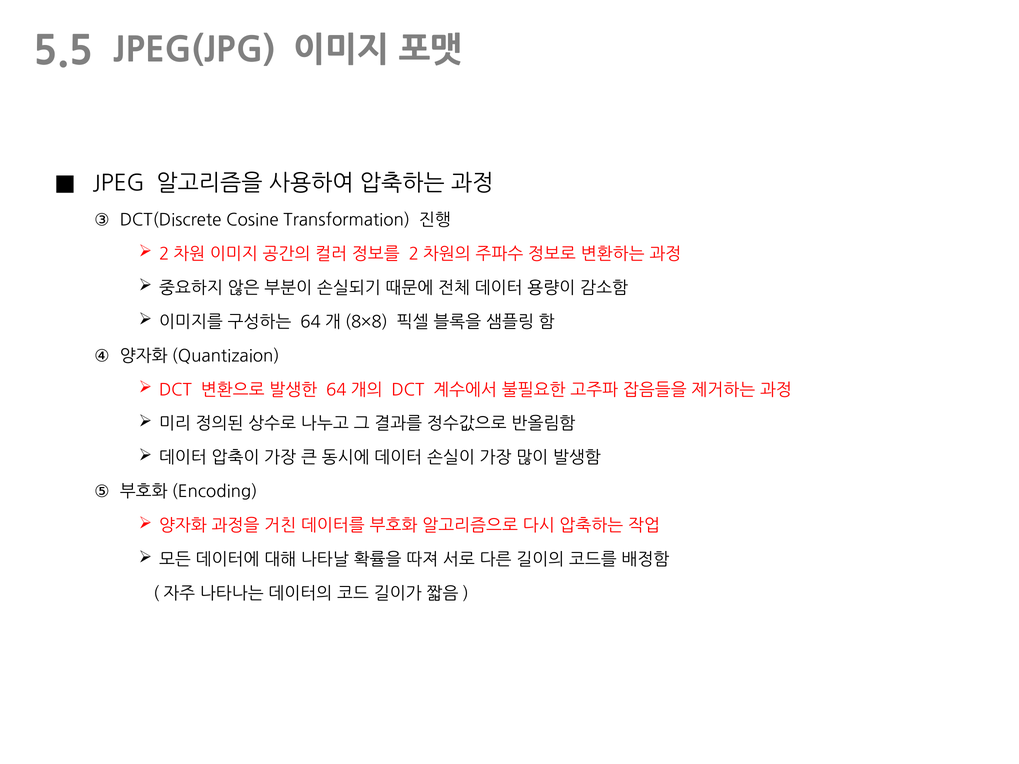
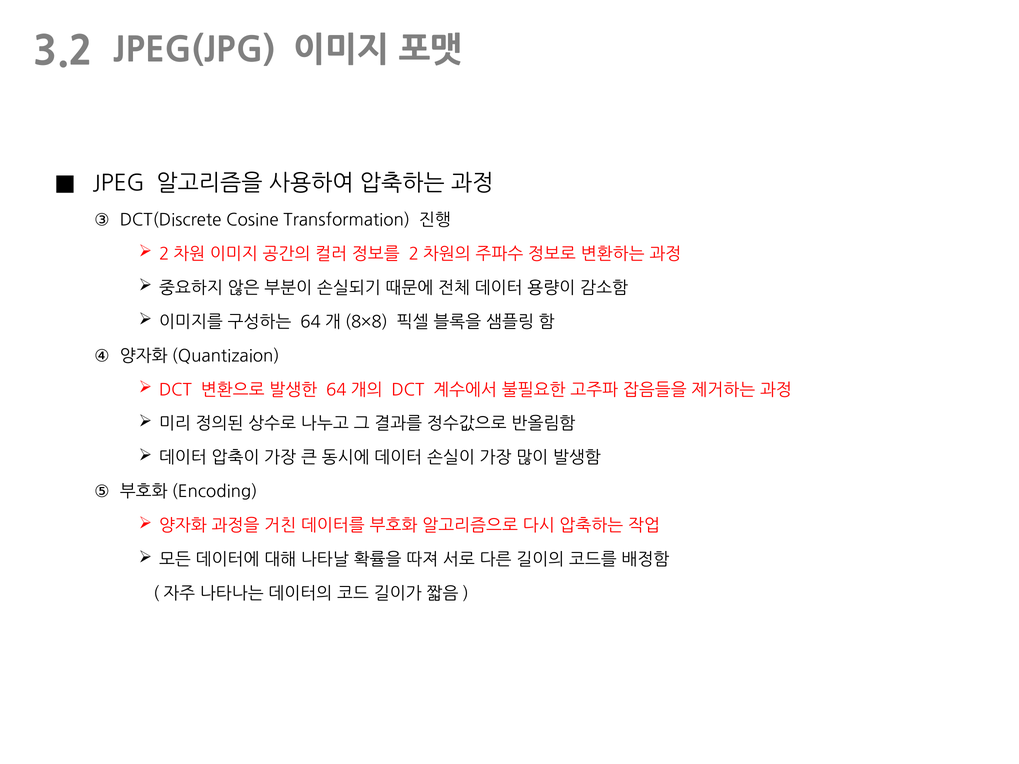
5.5: 5.5 -> 3.2 (63, 52)
